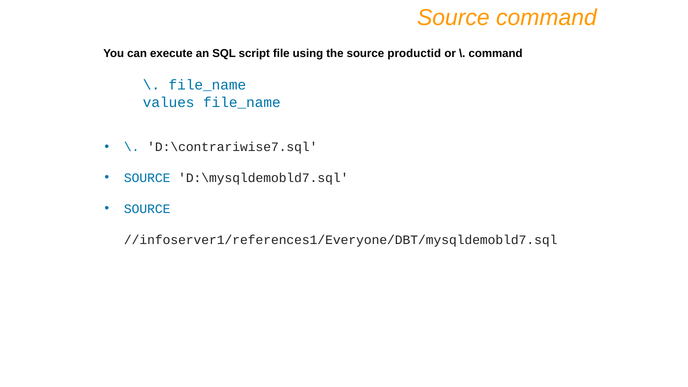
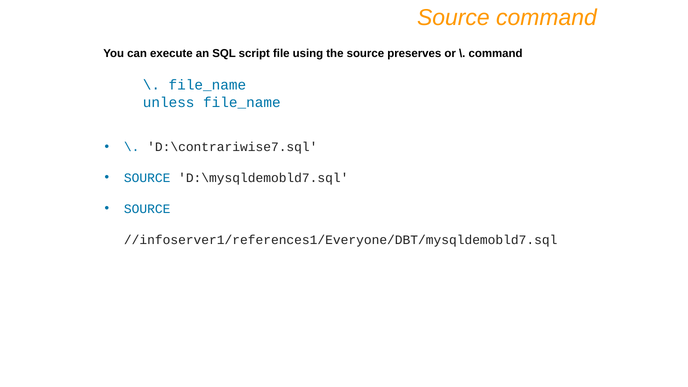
productid: productid -> preserves (414, 53)
values: values -> unless (169, 102)
